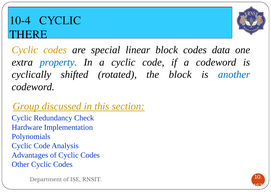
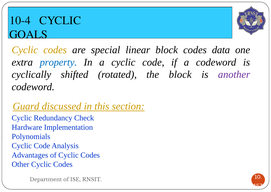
THERE: THERE -> GOALS (28, 34)
another colour: blue -> purple (234, 74)
Group: Group -> Guard (26, 106)
